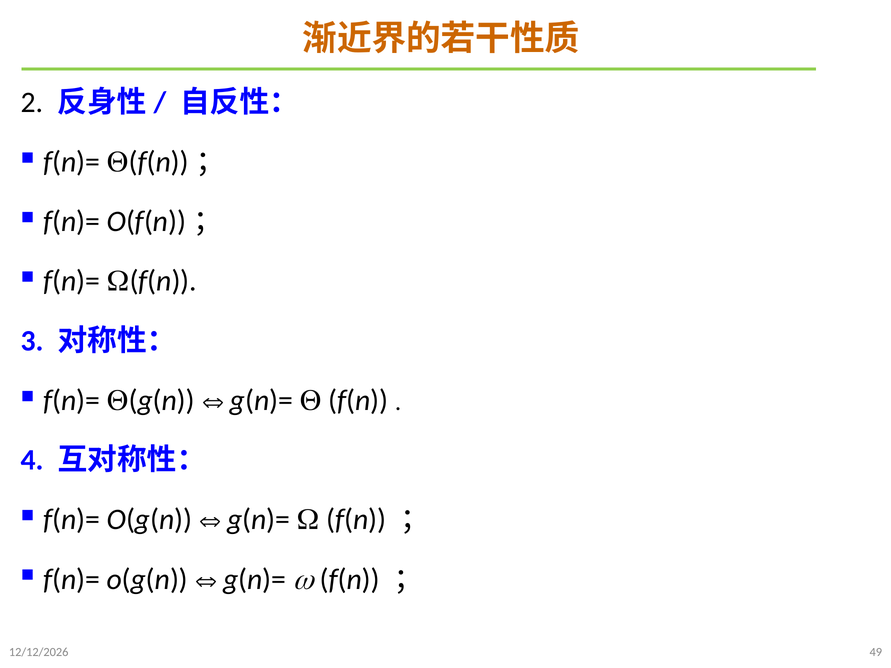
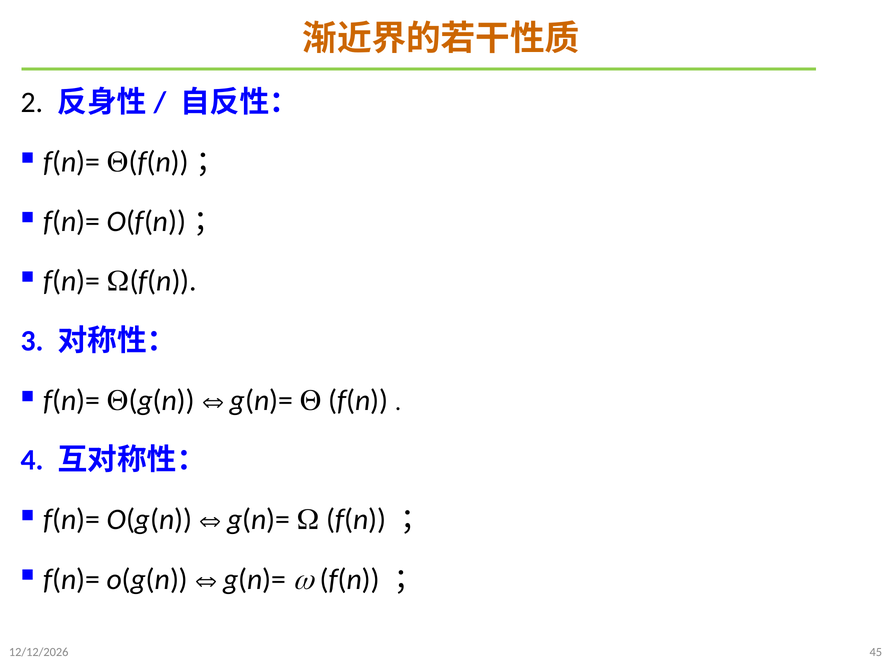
49: 49 -> 45 (876, 653)
